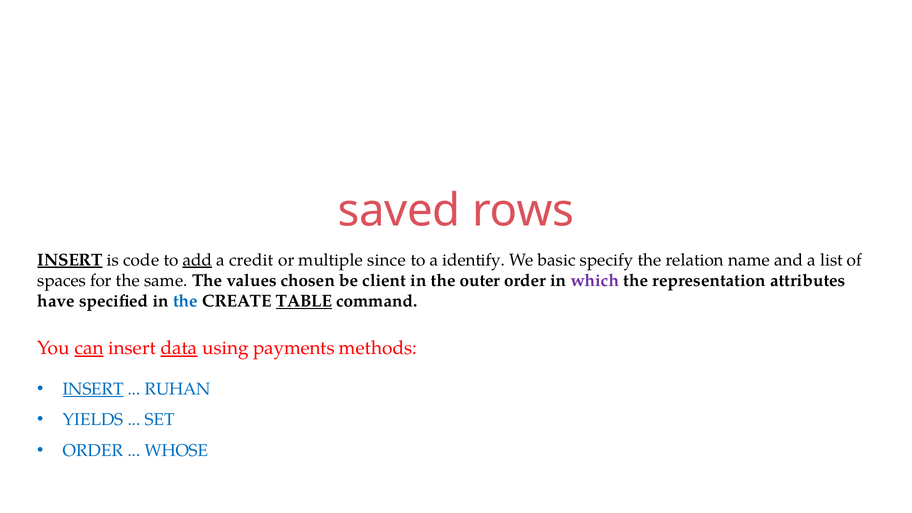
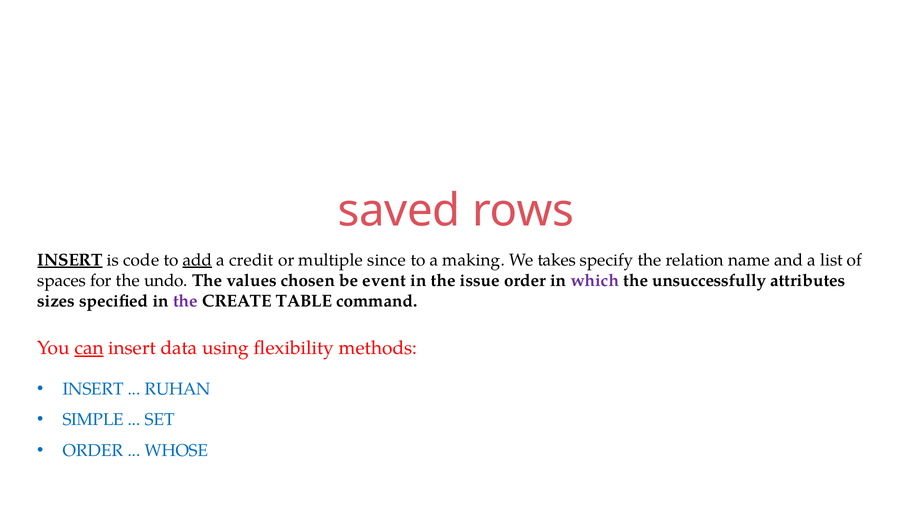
identify: identify -> making (474, 260)
basic: basic -> takes (557, 260)
same: same -> undo (166, 280)
client: client -> event (384, 280)
outer: outer -> issue (480, 280)
representation: representation -> unsuccessfully (709, 280)
have: have -> sizes (56, 301)
the colour: blue -> purple (186, 301)
TABLE underline: present -> none (304, 301)
data underline: present -> none (179, 348)
payments: payments -> flexibility (294, 348)
INSERT underline: present -> none (93, 389)
YIELDS: YIELDS -> SIMPLE (93, 420)
